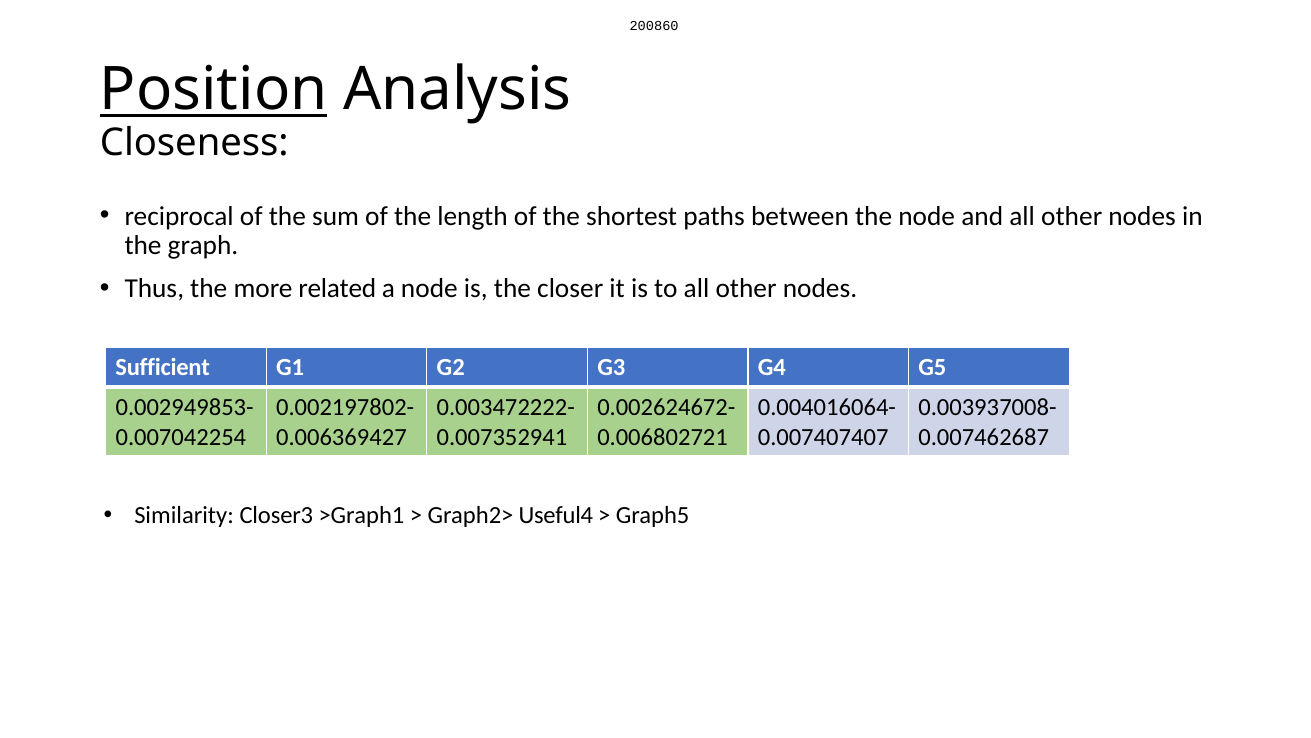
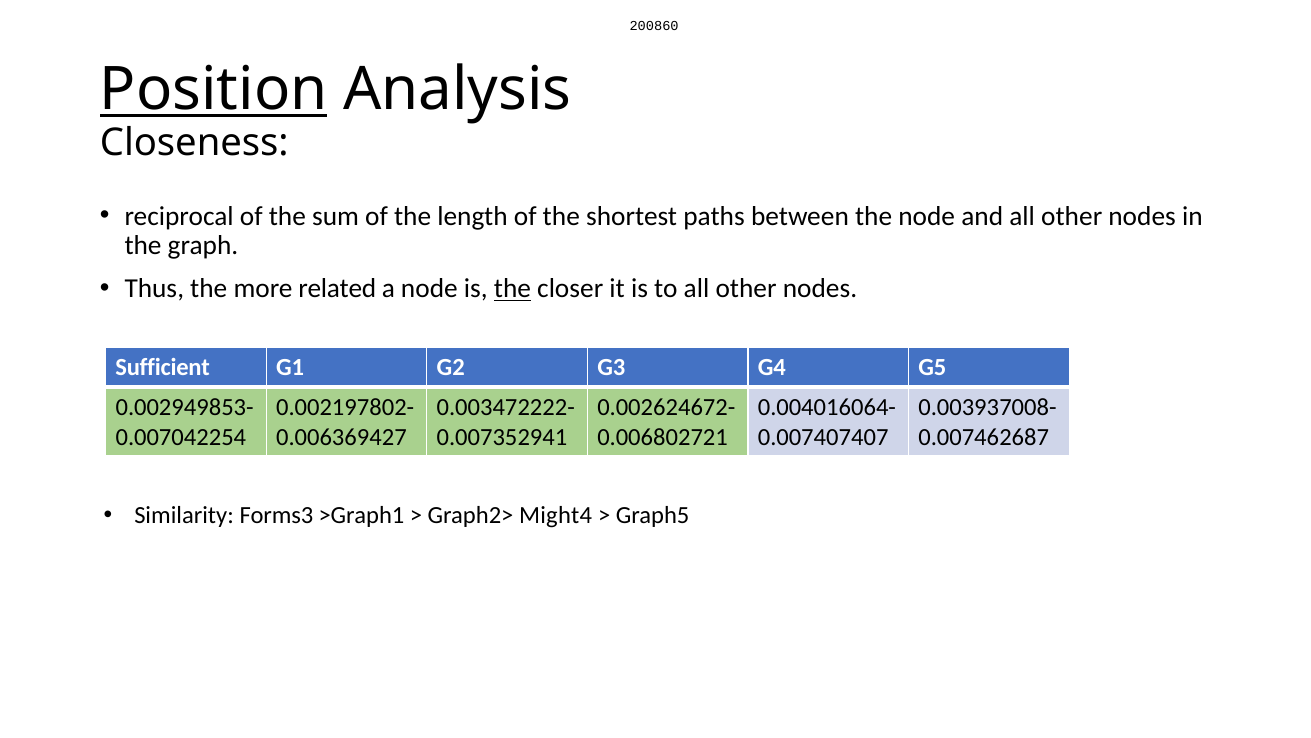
the underline: none -> present (512, 288)
Closer3: Closer3 -> Forms3 (276, 515)
Useful4: Useful4 -> Might4 (556, 515)
